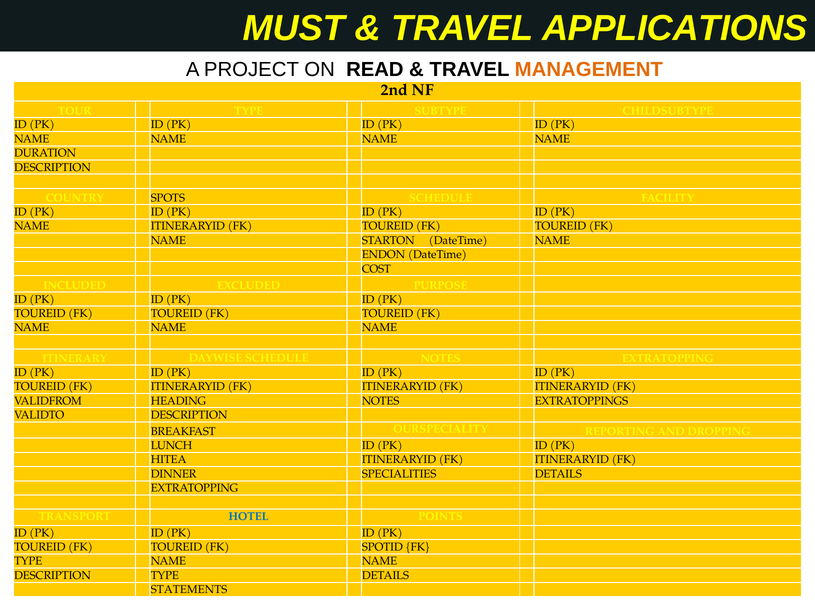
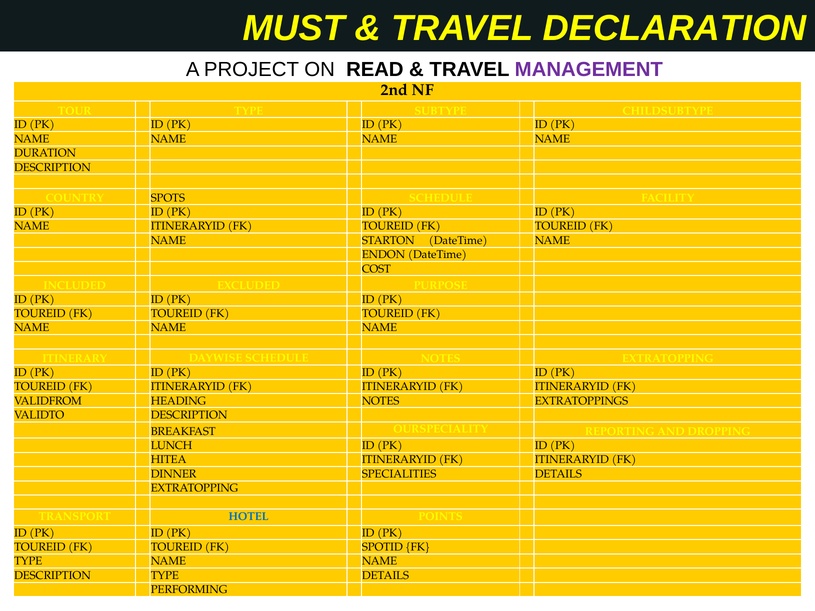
APPLICATIONS: APPLICATIONS -> DECLARATION (675, 28)
MANAGEMENT colour: orange -> purple (589, 70)
STATEMENTS: STATEMENTS -> PERFORMING (189, 590)
